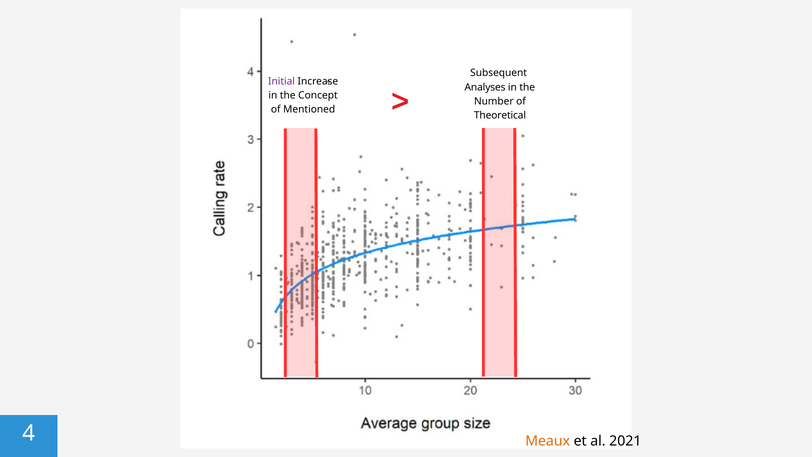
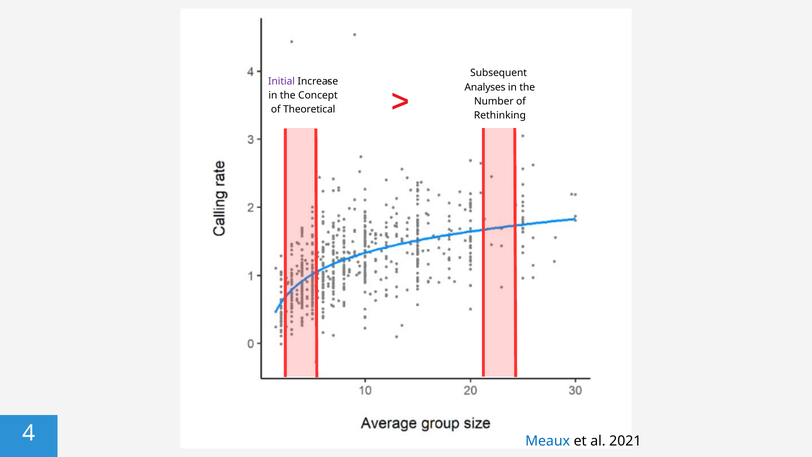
Mentioned: Mentioned -> Theoretical (309, 110)
Theoretical: Theoretical -> Rethinking (500, 116)
Meaux colour: orange -> blue (548, 441)
